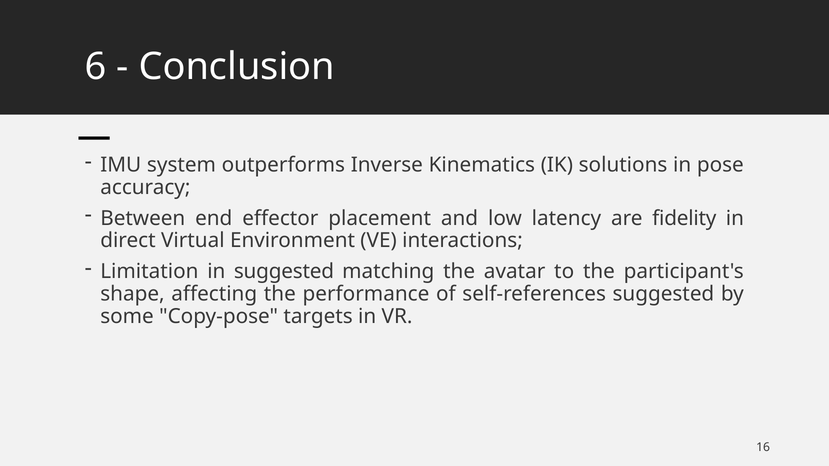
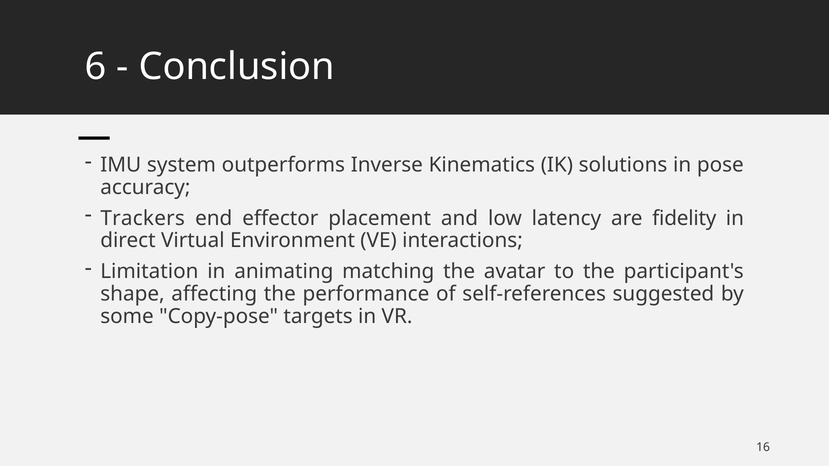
Between: Between -> Trackers (143, 218)
in suggested: suggested -> animating (284, 272)
